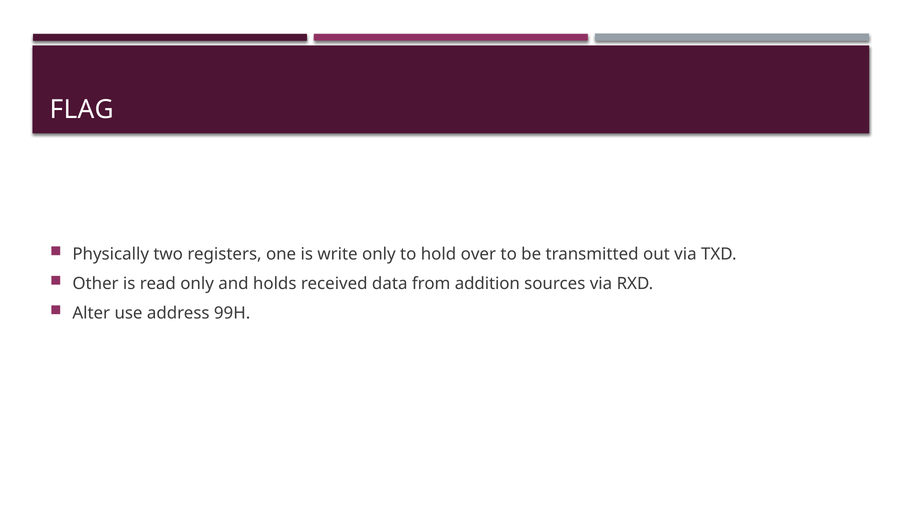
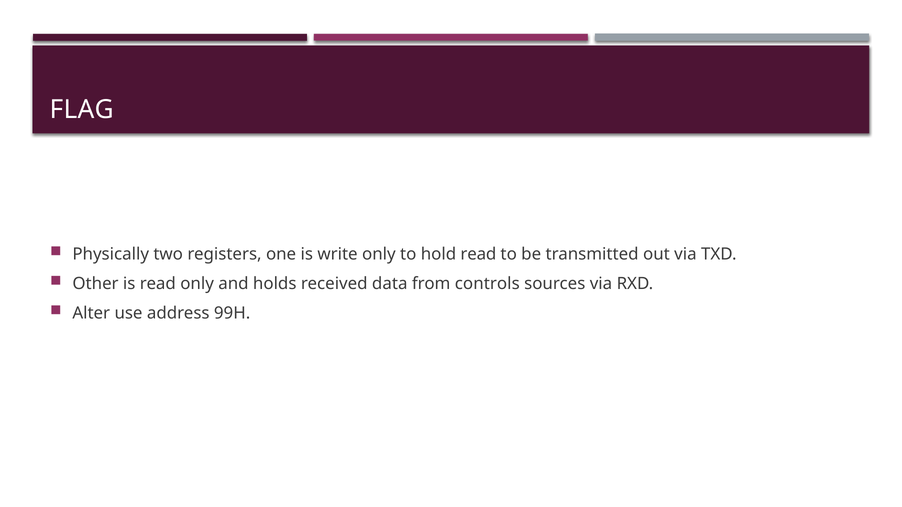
hold over: over -> read (478, 255)
addition: addition -> controls (487, 284)
